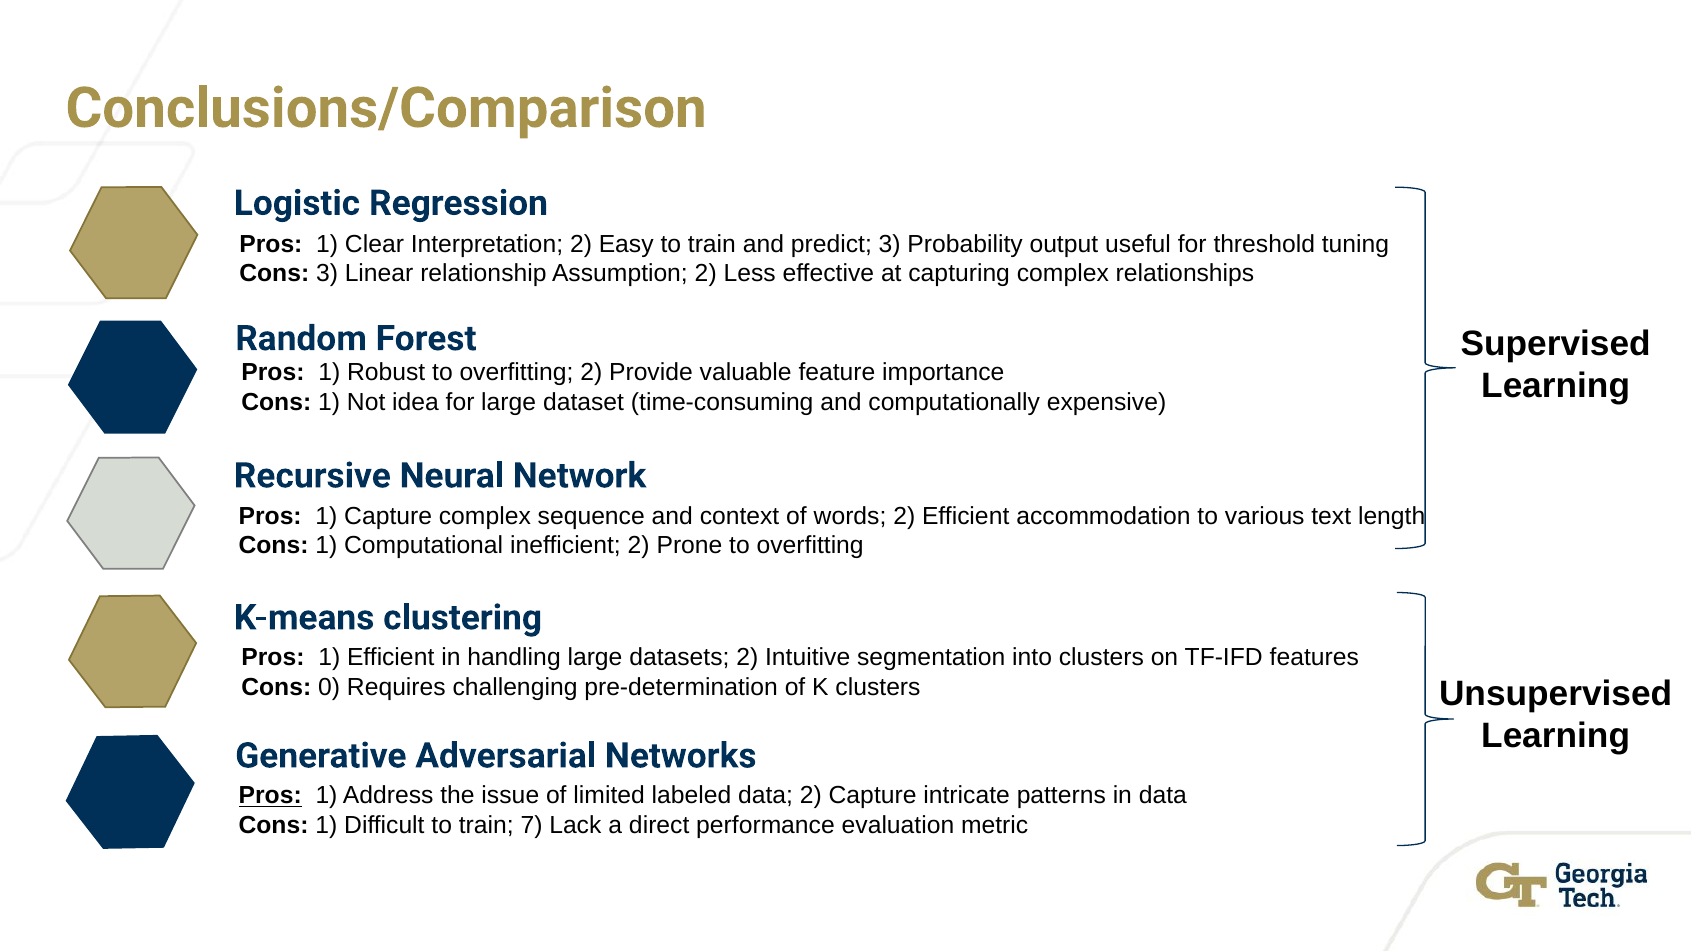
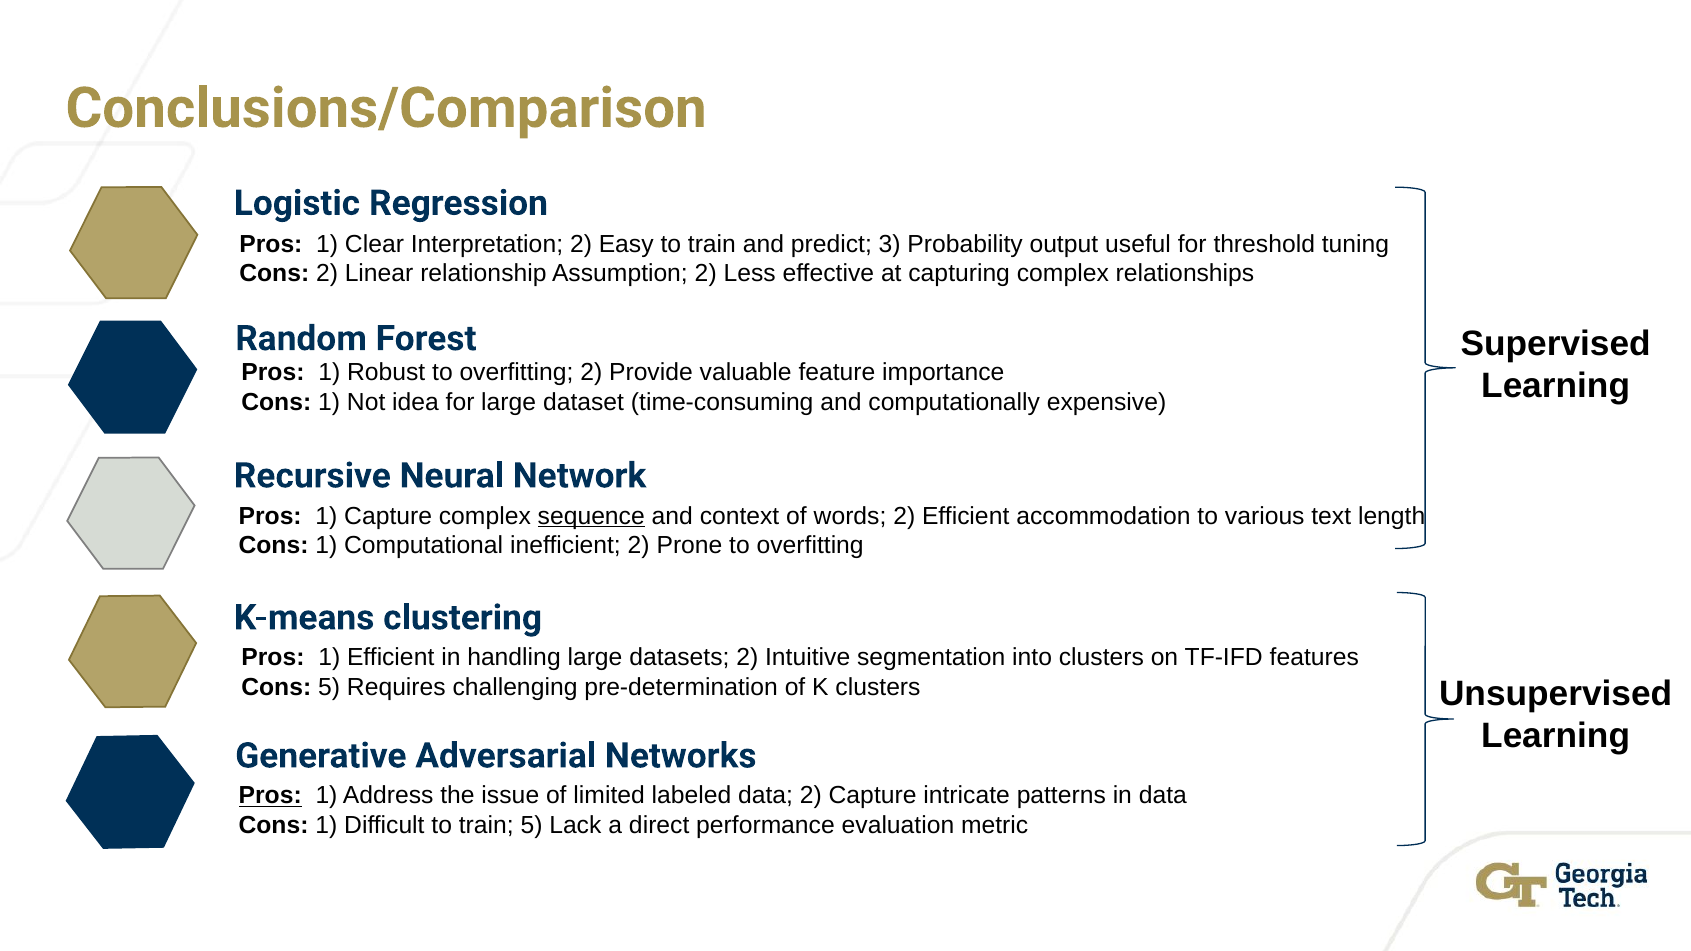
Cons 3: 3 -> 2 (327, 274)
sequence underline: none -> present (591, 516)
Cons 0: 0 -> 5 (329, 687)
train 7: 7 -> 5 (532, 826)
